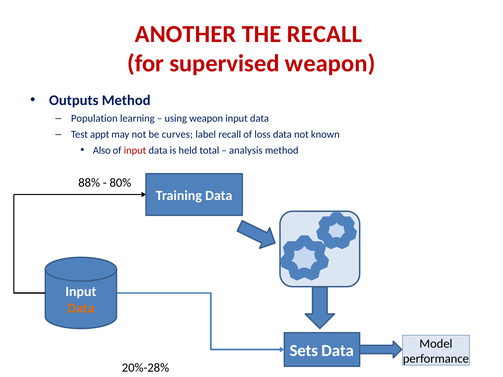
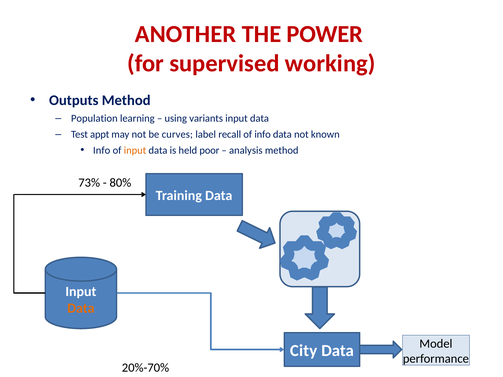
THE RECALL: RECALL -> POWER (325, 34)
supervised weapon: weapon -> working (330, 63)
using weapon: weapon -> variants (206, 119)
of loss: loss -> info (263, 134)
Also: Also -> Info (102, 150)
input colour: red -> orange (135, 150)
total: total -> poor (209, 150)
88%: 88% -> 73% (89, 183)
Sets: Sets -> City (304, 351)
20%-28%: 20%-28% -> 20%-70% (145, 368)
